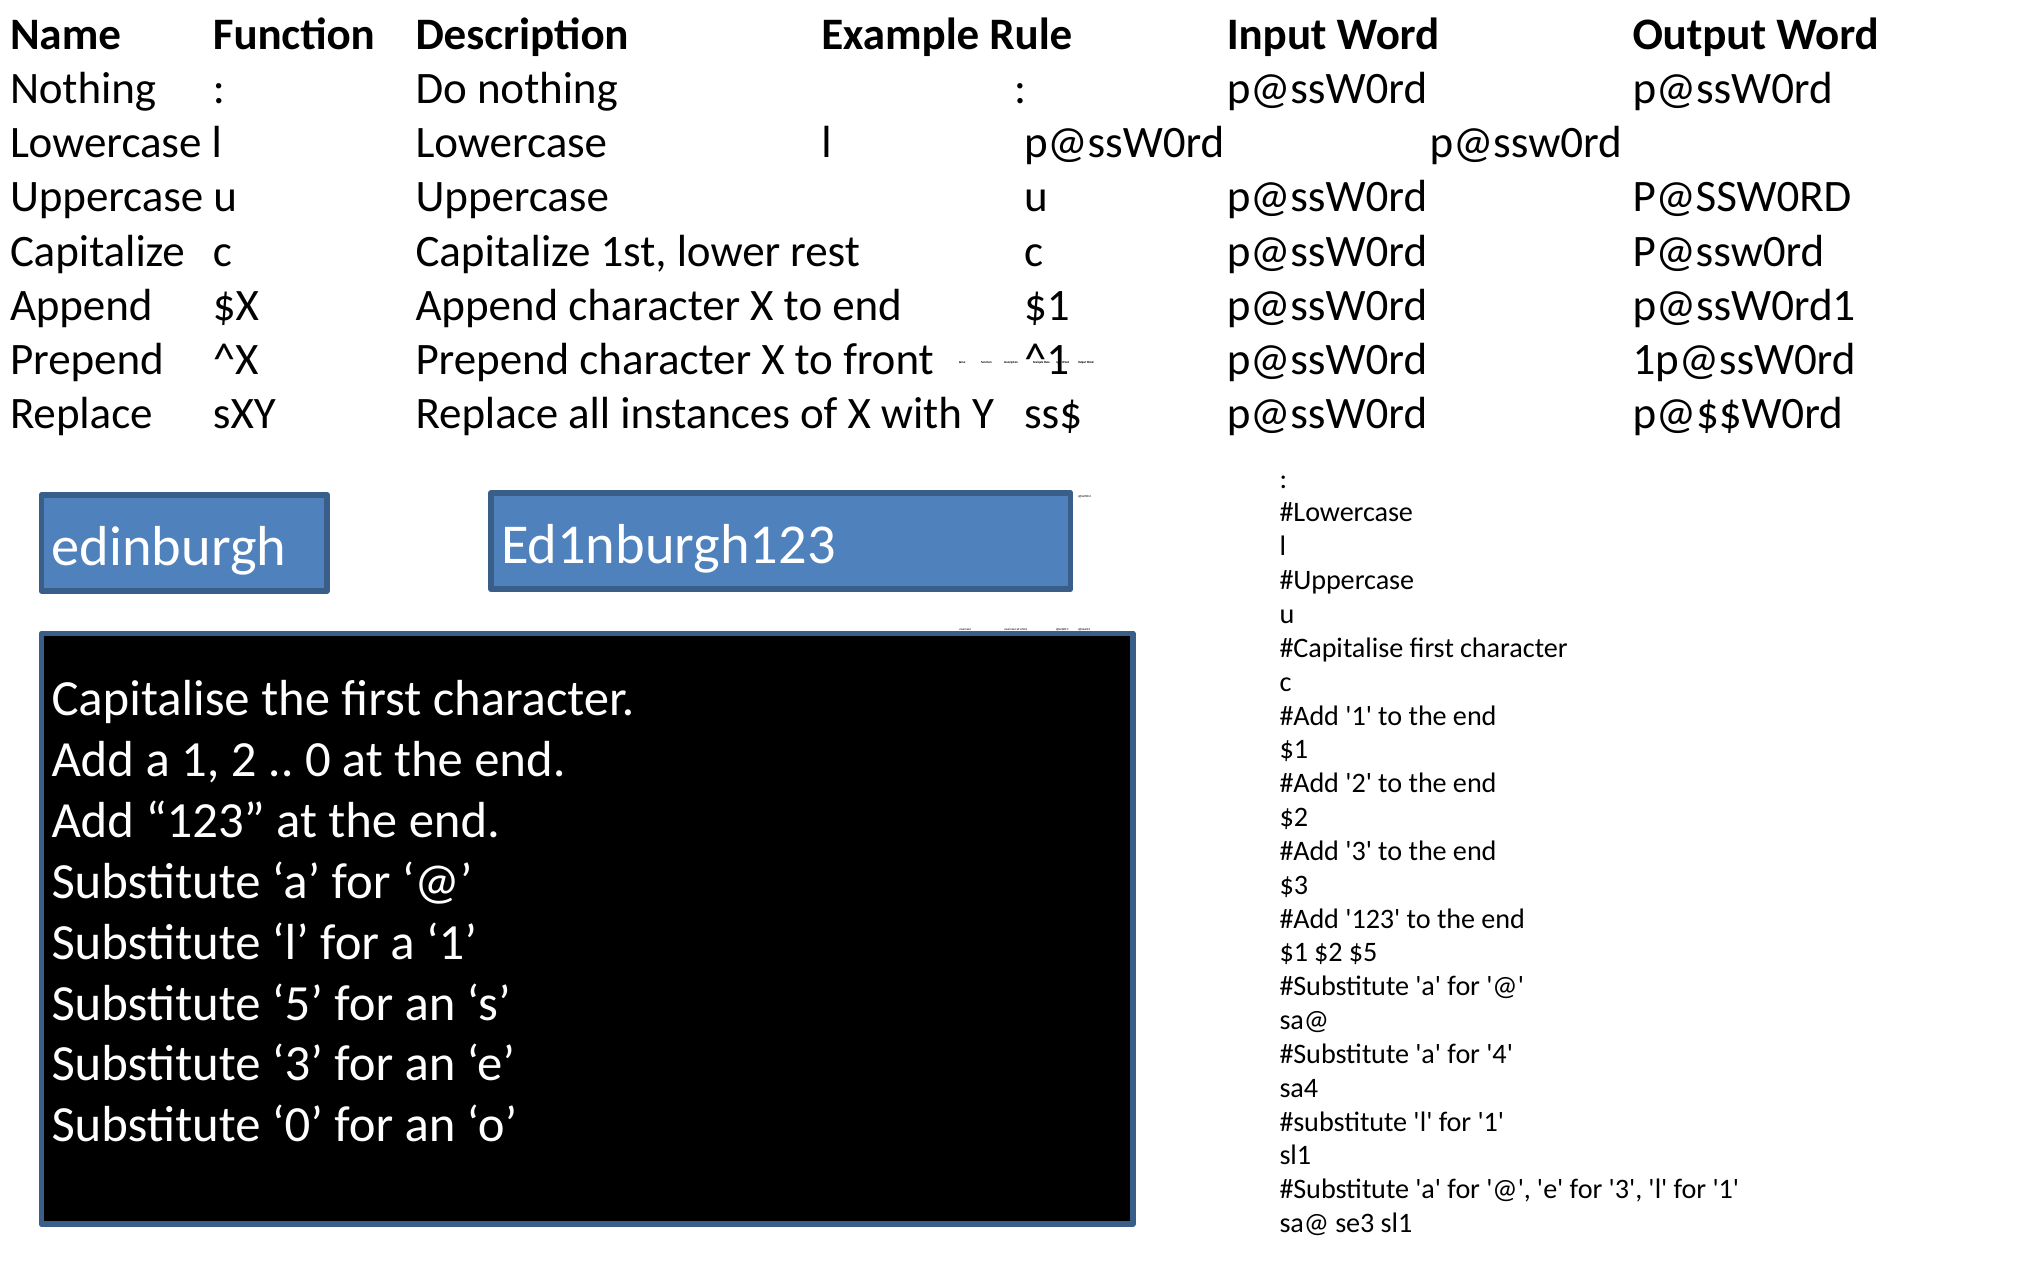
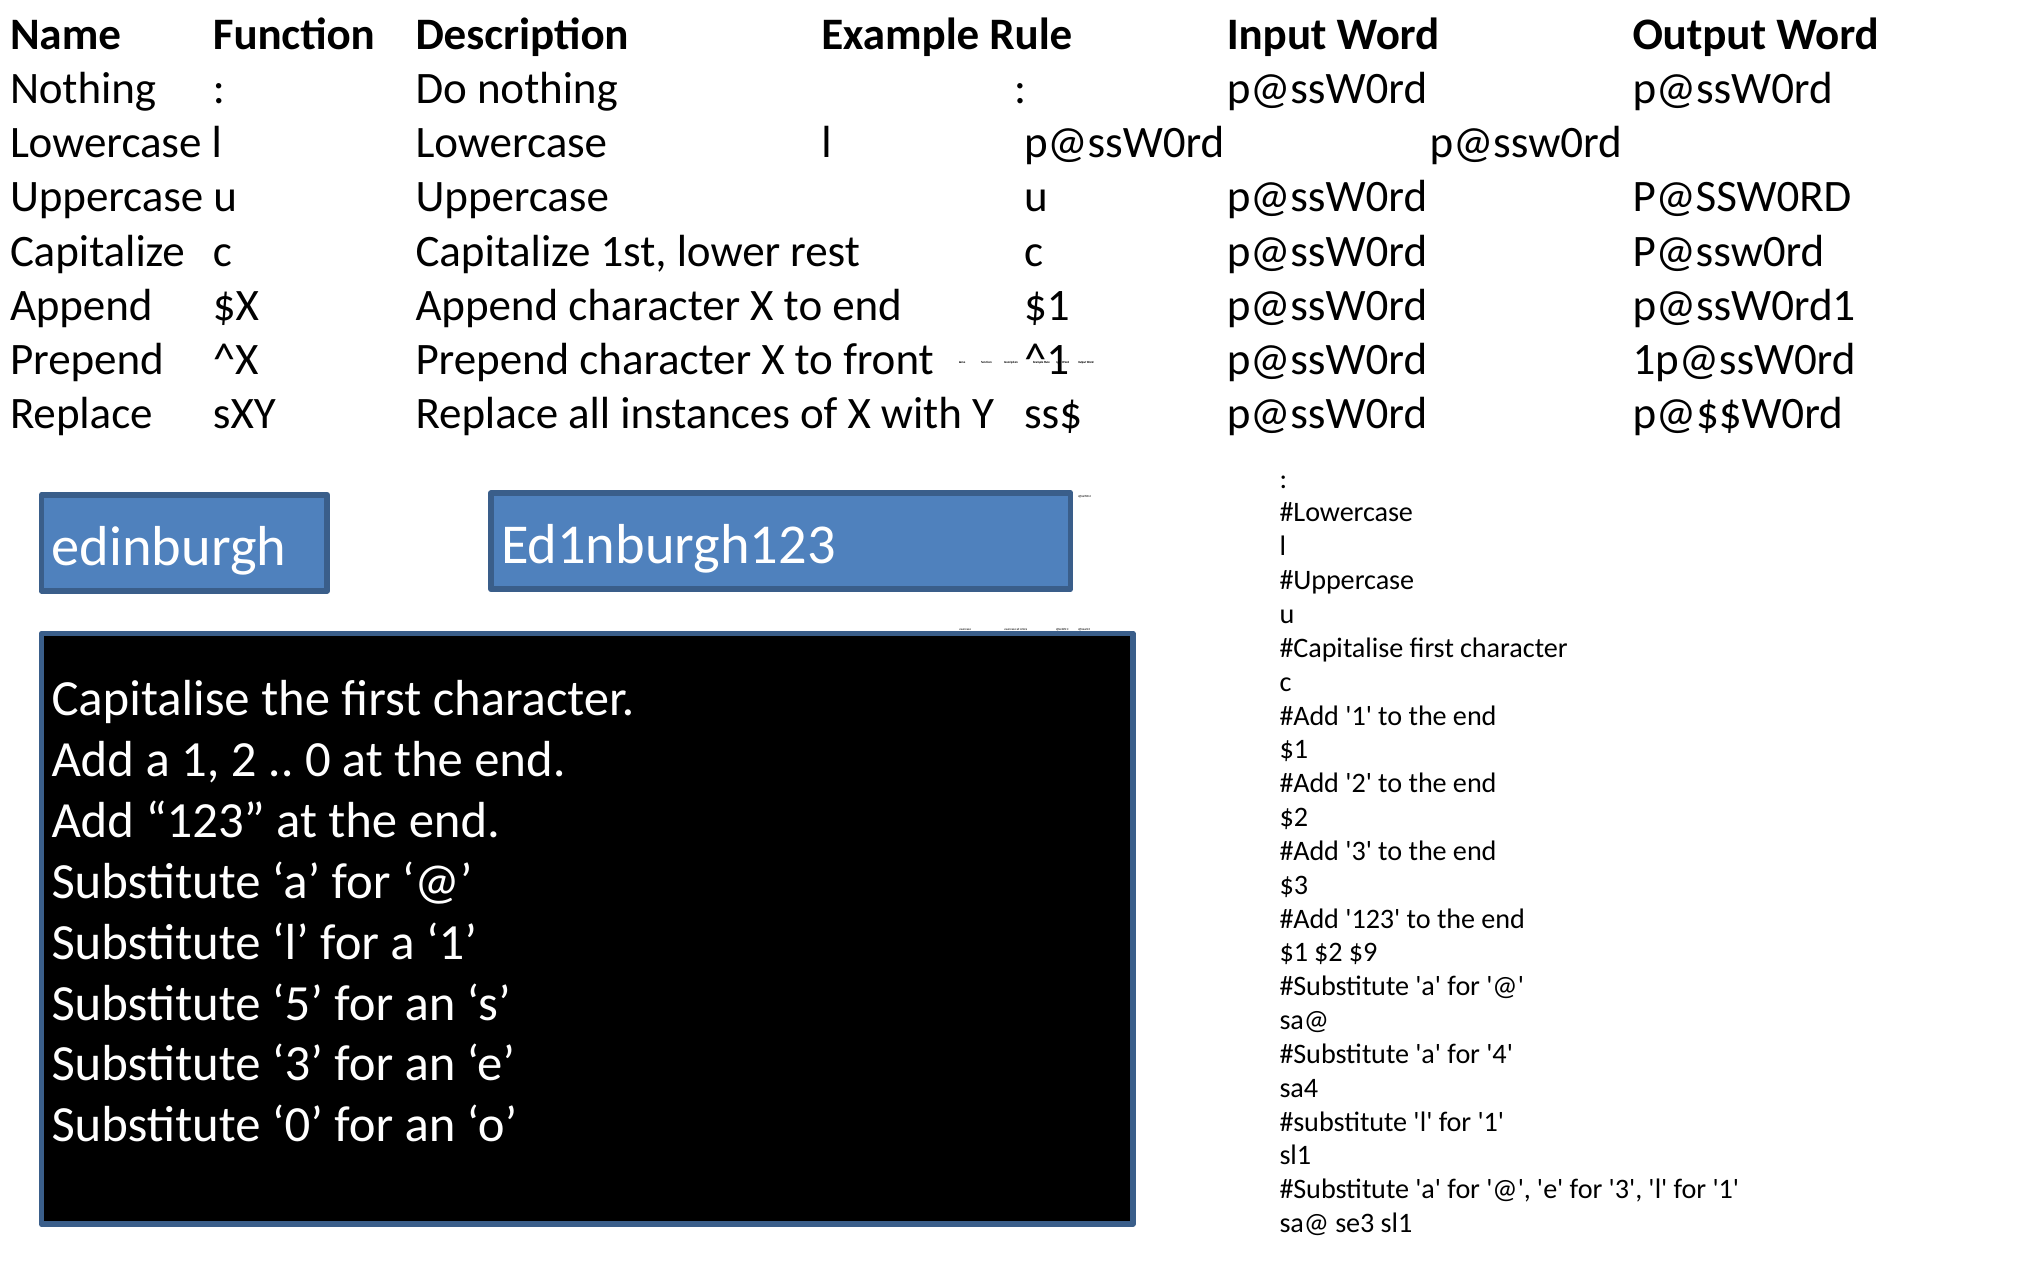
$5: $5 -> $9 (1363, 953)
